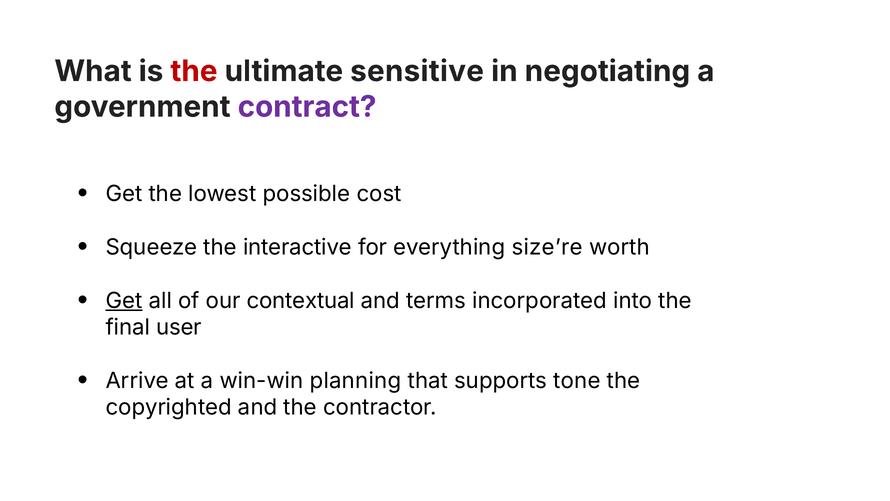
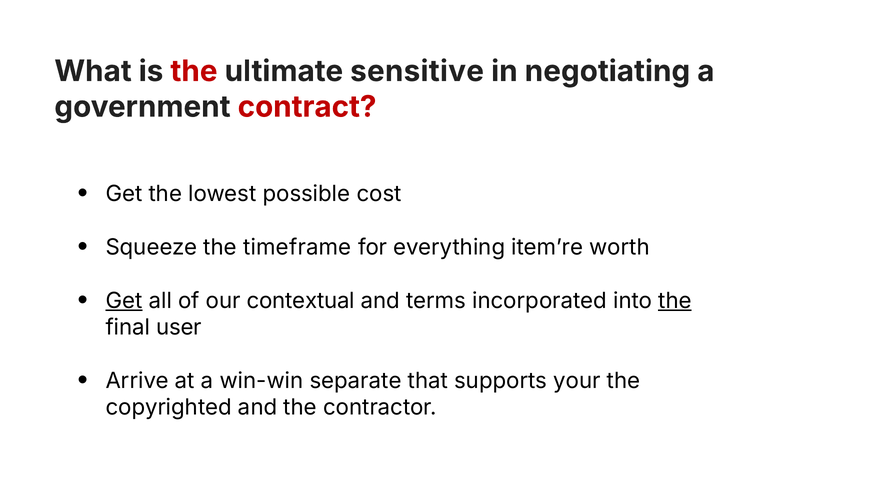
contract colour: purple -> red (307, 107)
interactive: interactive -> timeframe (297, 247)
size’re: size’re -> item’re (547, 247)
the underline: none -> present (675, 301)
planning: planning -> separate (356, 381)
tone: tone -> your (577, 381)
